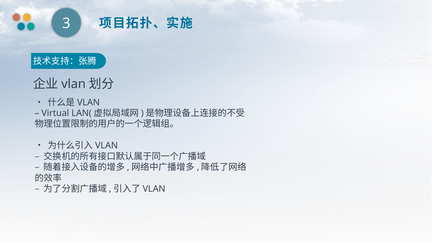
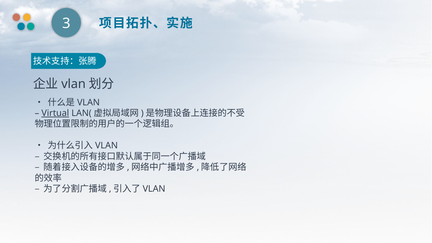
Virtual underline: none -> present (55, 113)
